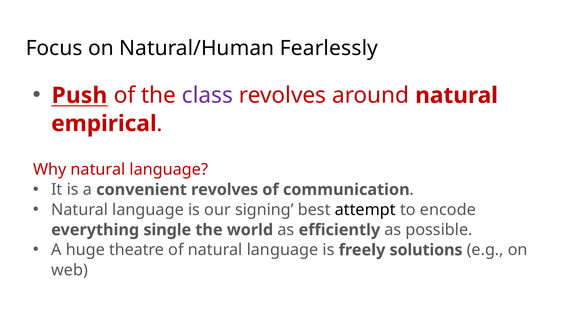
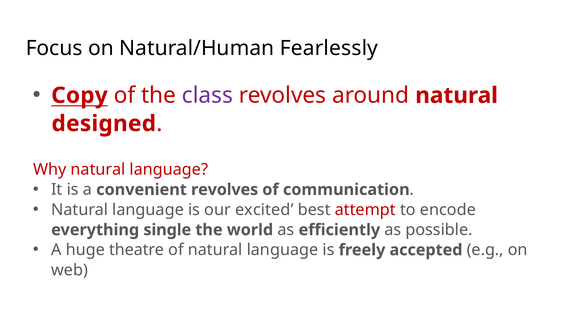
Push: Push -> Copy (79, 95)
empirical: empirical -> designed (104, 124)
signing: signing -> excited (264, 210)
attempt colour: black -> red (365, 210)
solutions: solutions -> accepted (426, 250)
